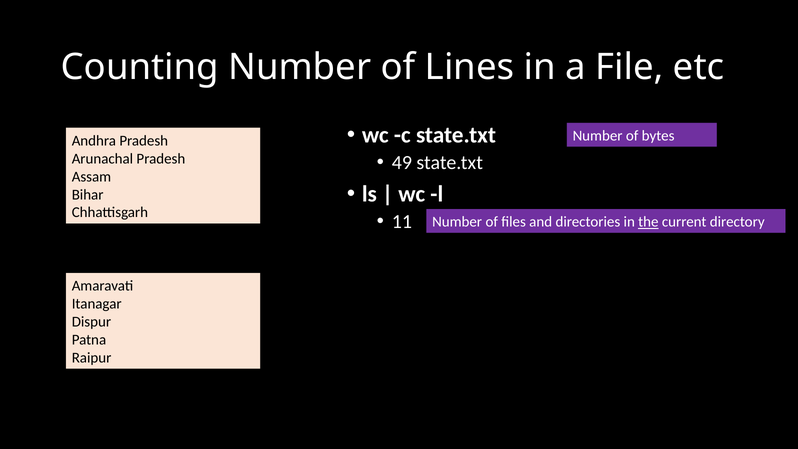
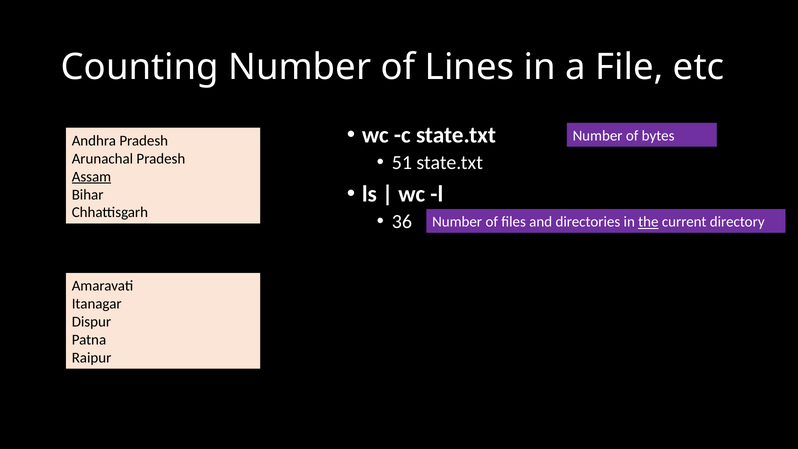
49: 49 -> 51 (402, 162)
Assam underline: none -> present (91, 177)
11: 11 -> 36 (402, 221)
